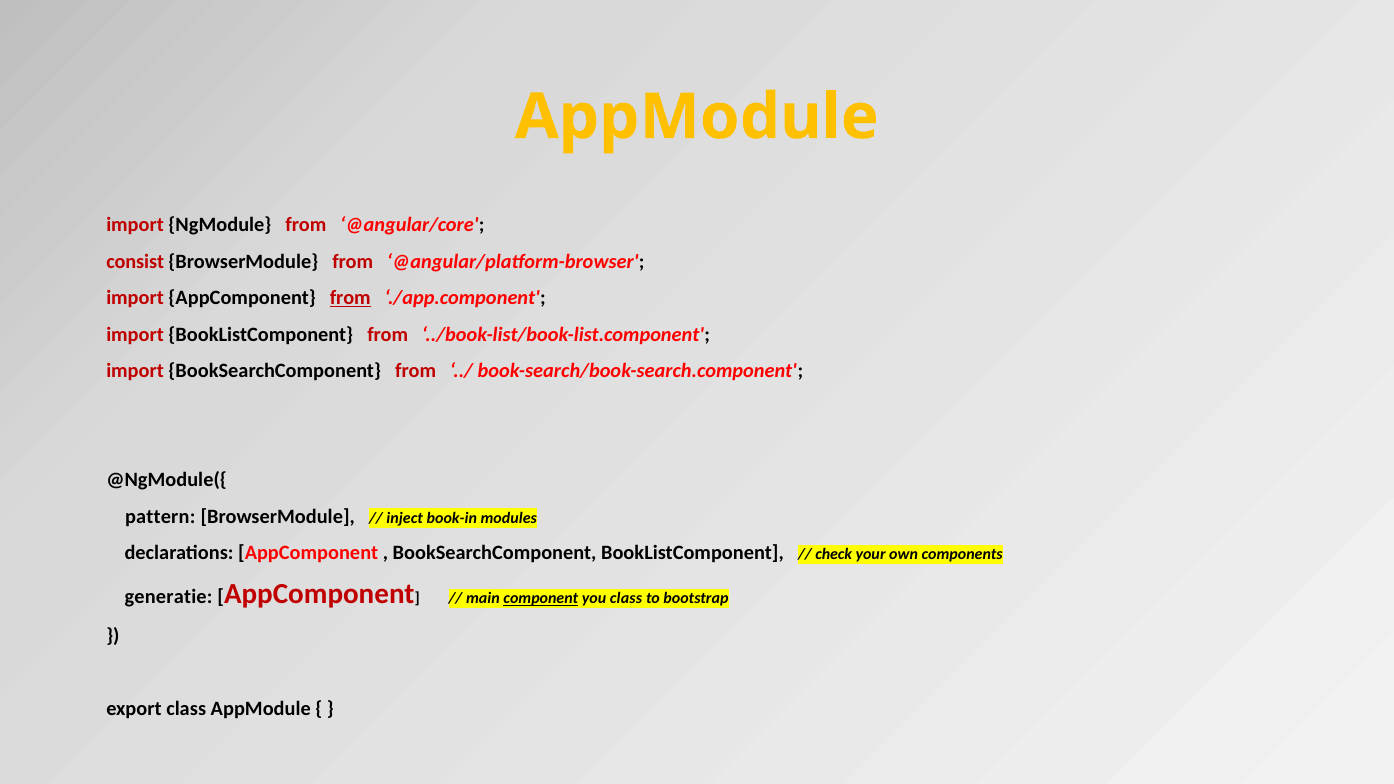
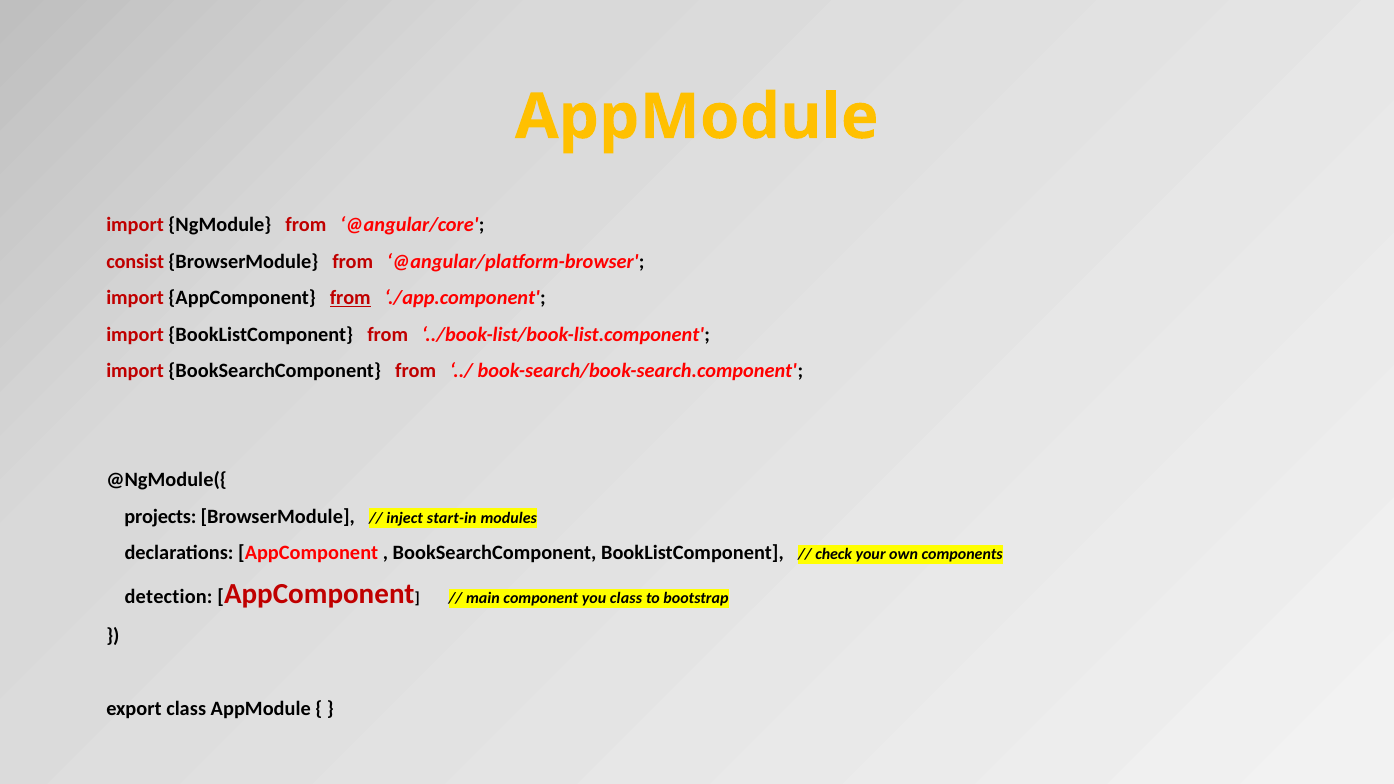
pattern: pattern -> projects (160, 517)
book-in: book-in -> start-in (452, 518)
generatie: generatie -> detection (169, 597)
component underline: present -> none (541, 599)
